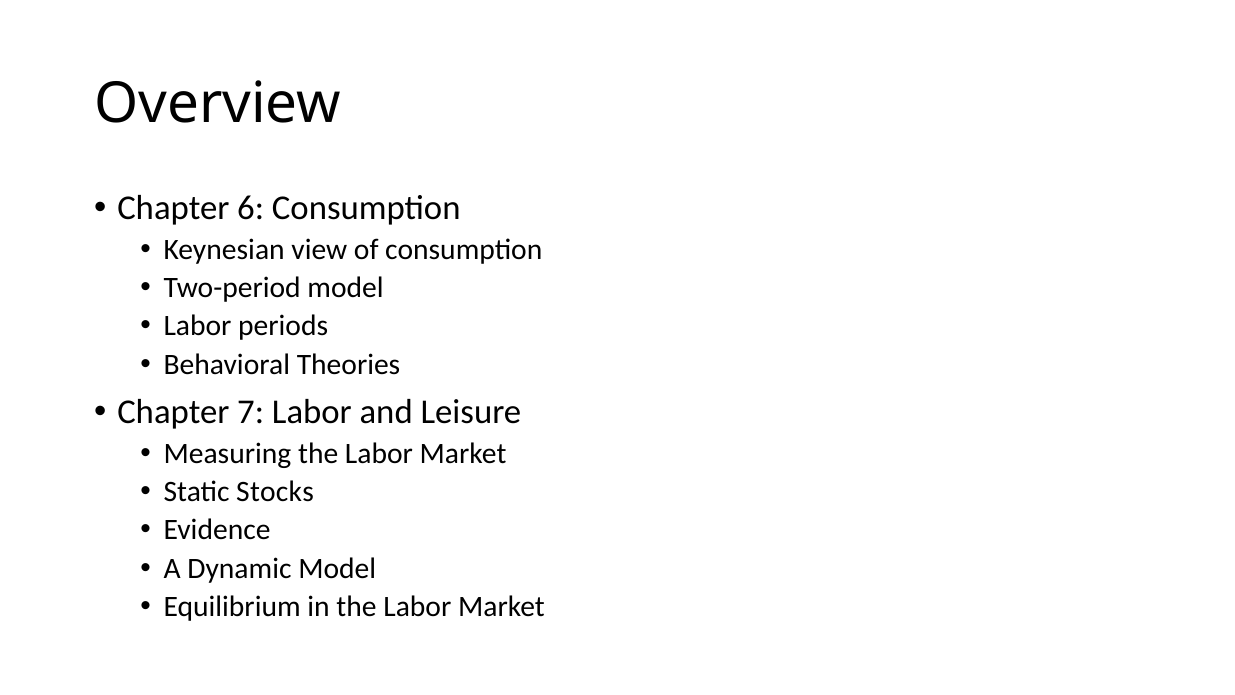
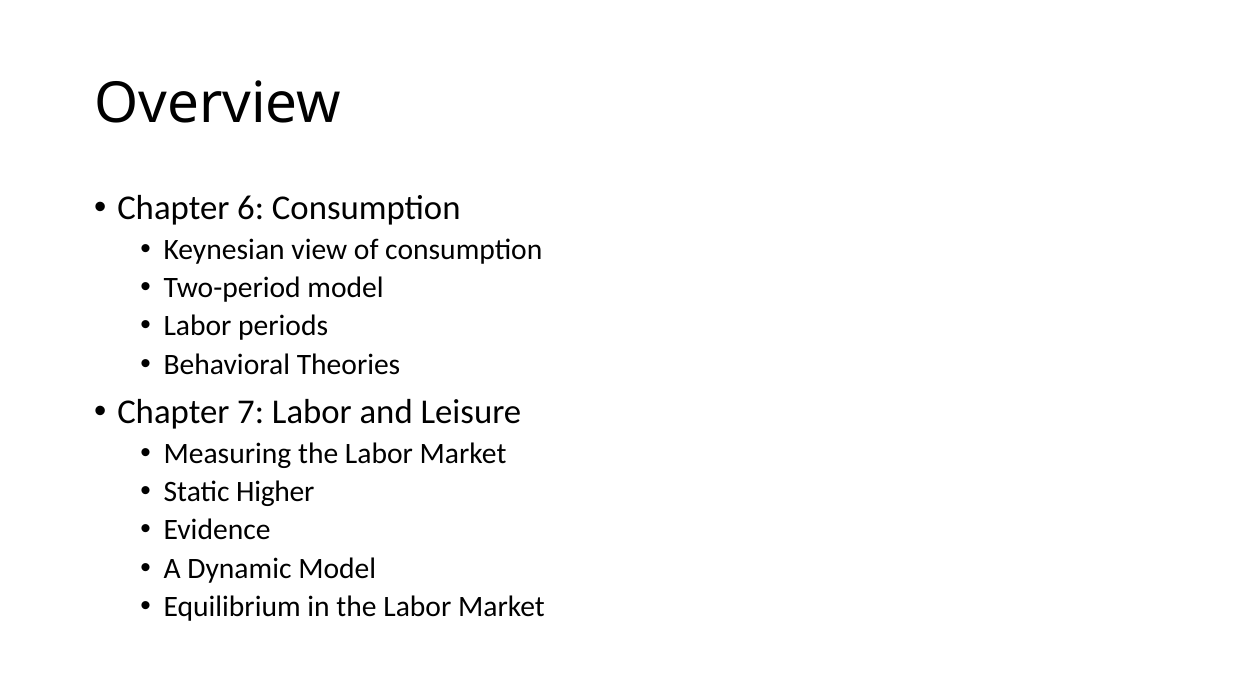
Stocks: Stocks -> Higher (275, 492)
